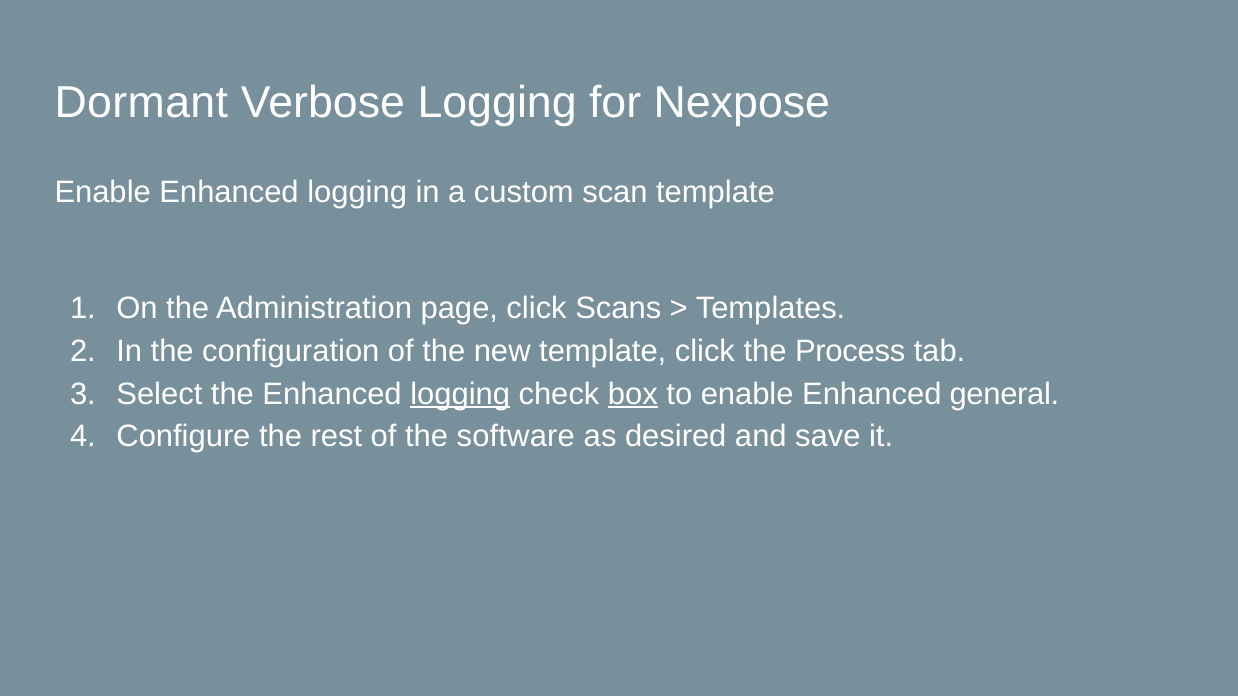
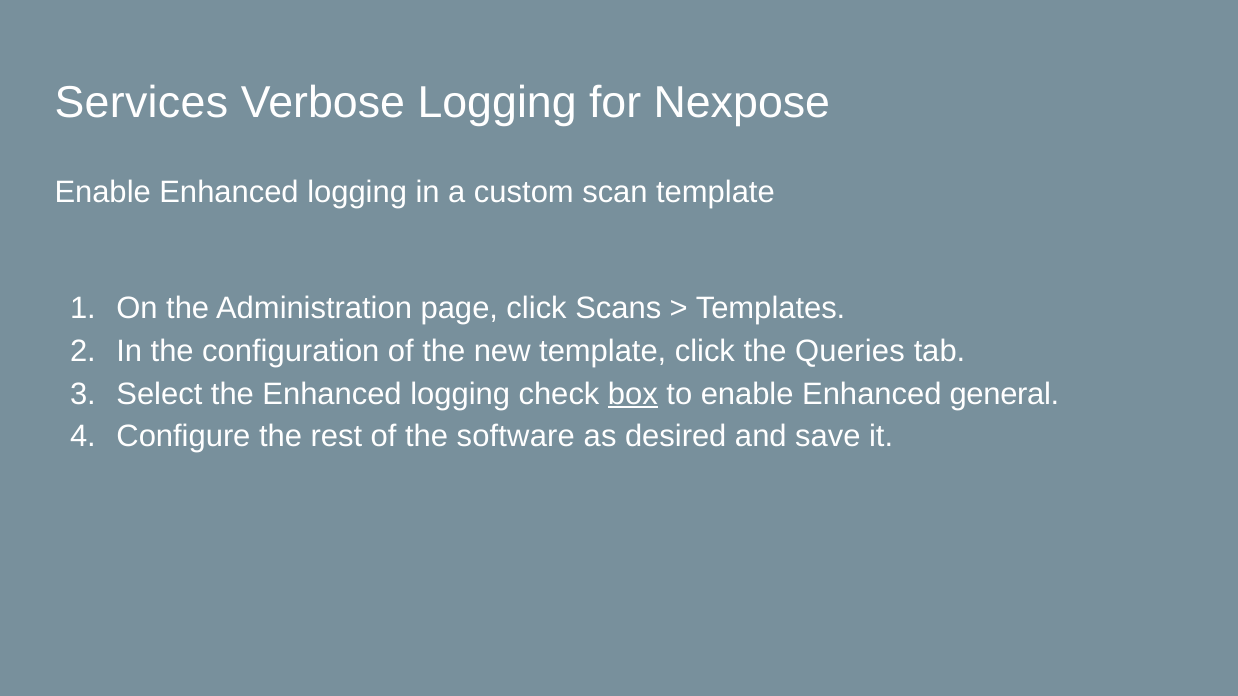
Dormant: Dormant -> Services (141, 103)
Process: Process -> Queries (850, 351)
logging underline: present -> none (460, 394)
